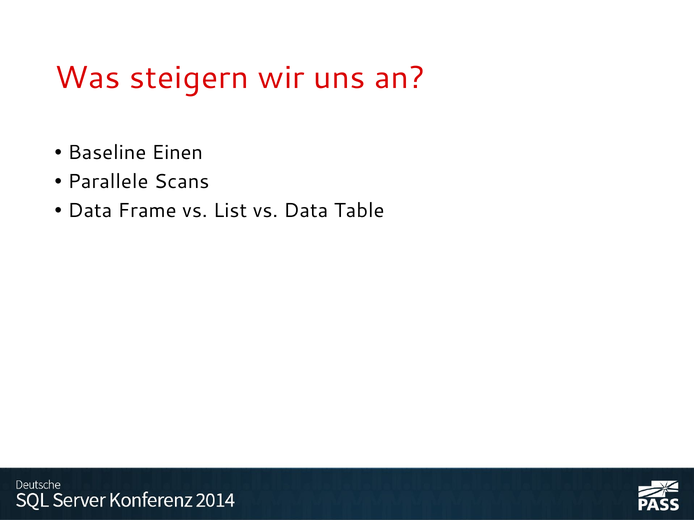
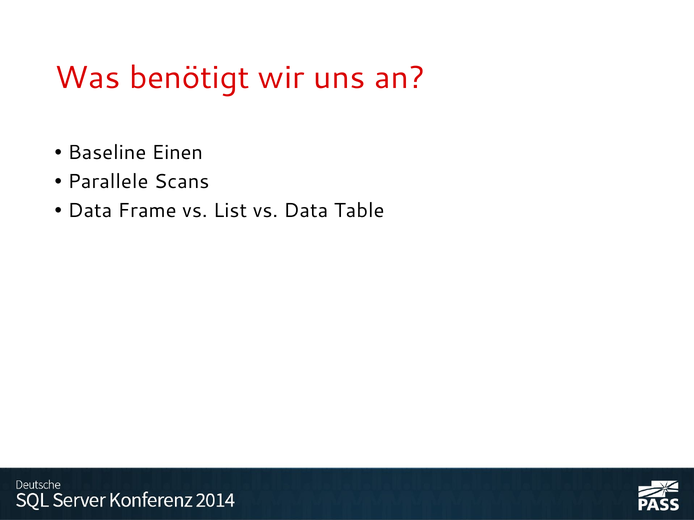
steigern: steigern -> benötigt (189, 78)
